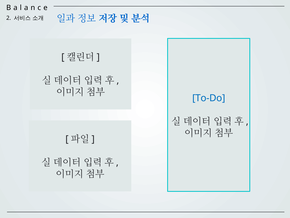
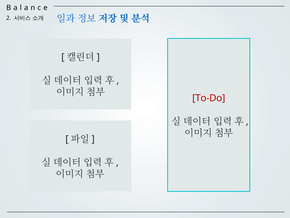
To-Do colour: blue -> red (209, 98)
